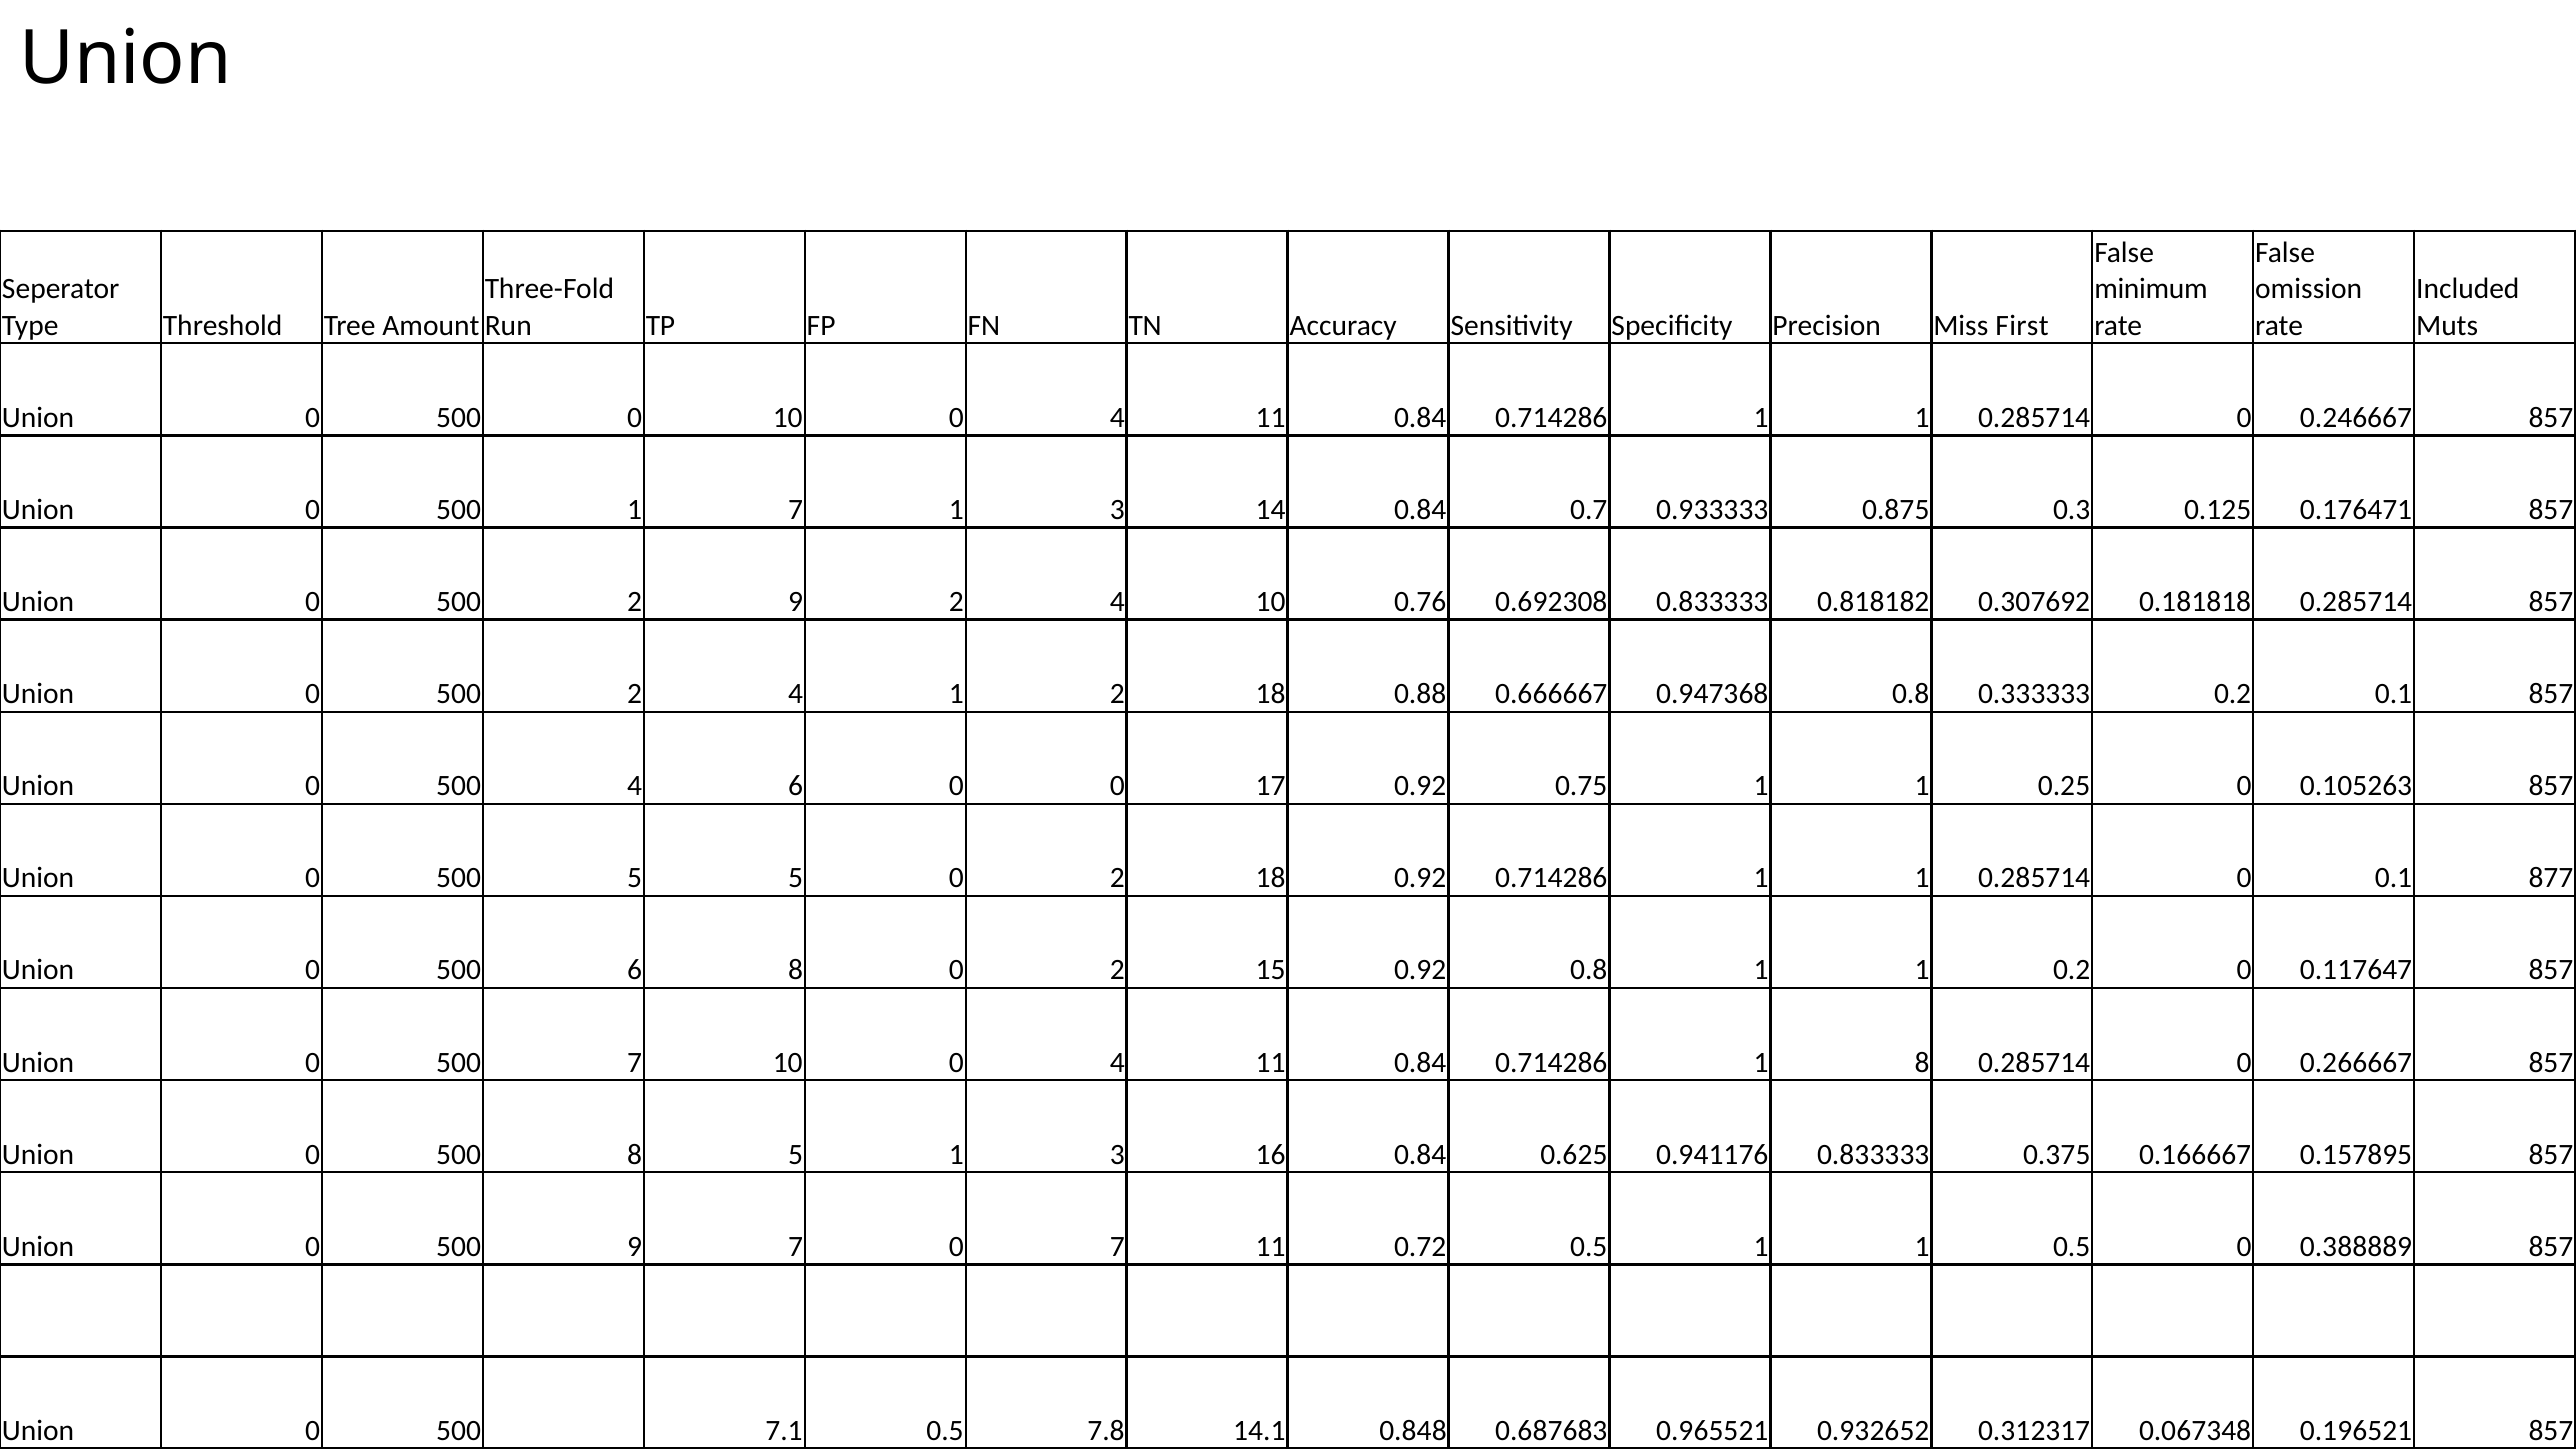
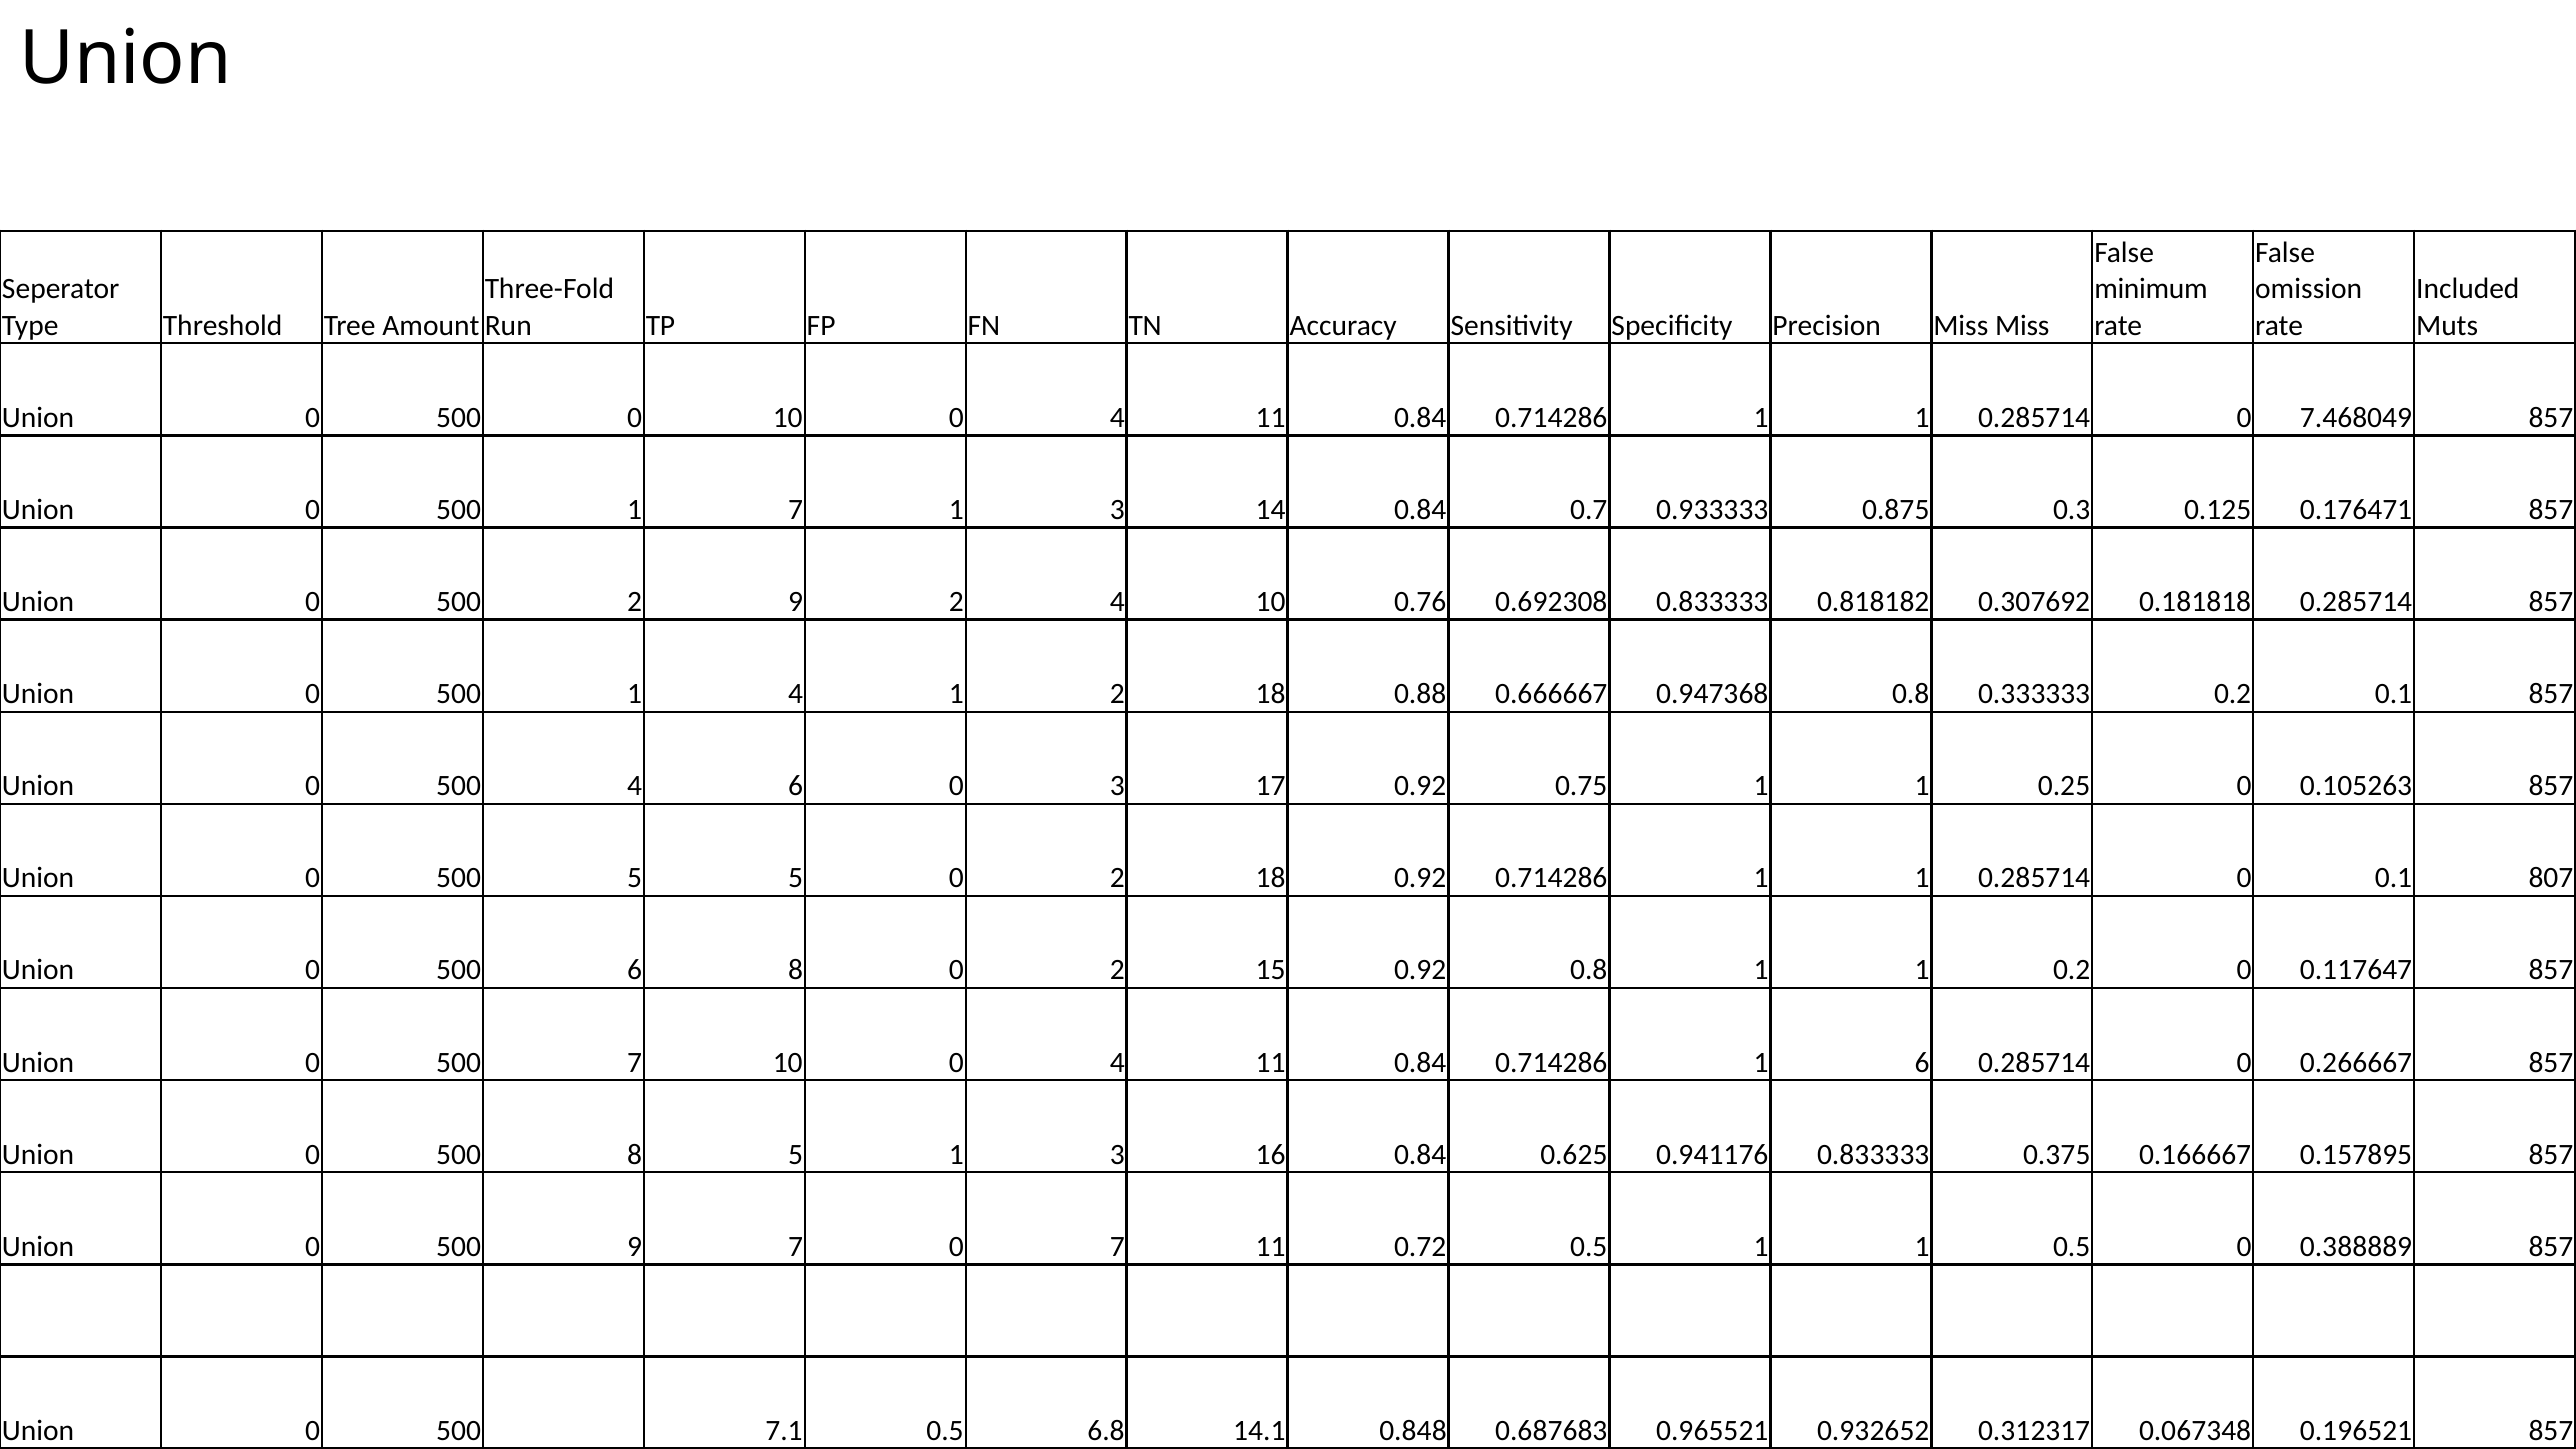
Miss First: First -> Miss (2022, 325)
0.246667: 0.246667 -> 7.468049 (2356, 418)
2: 2 -> 1 (635, 694)
0 0: 0 -> 3 (1117, 786)
877: 877 -> 807 (2551, 878)
1 8: 8 -> 6 (1922, 1062)
7.8: 7.8 -> 6.8 (1106, 1431)
